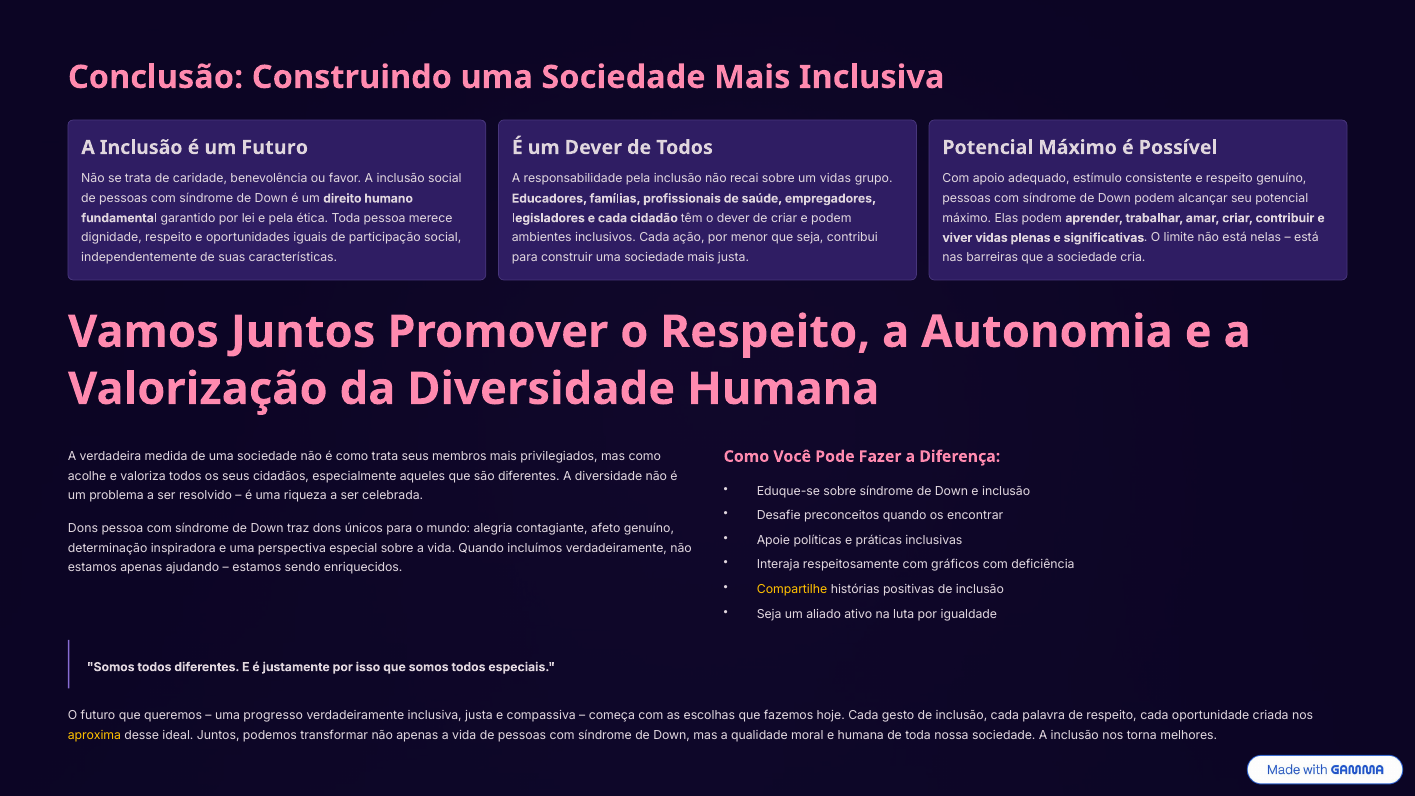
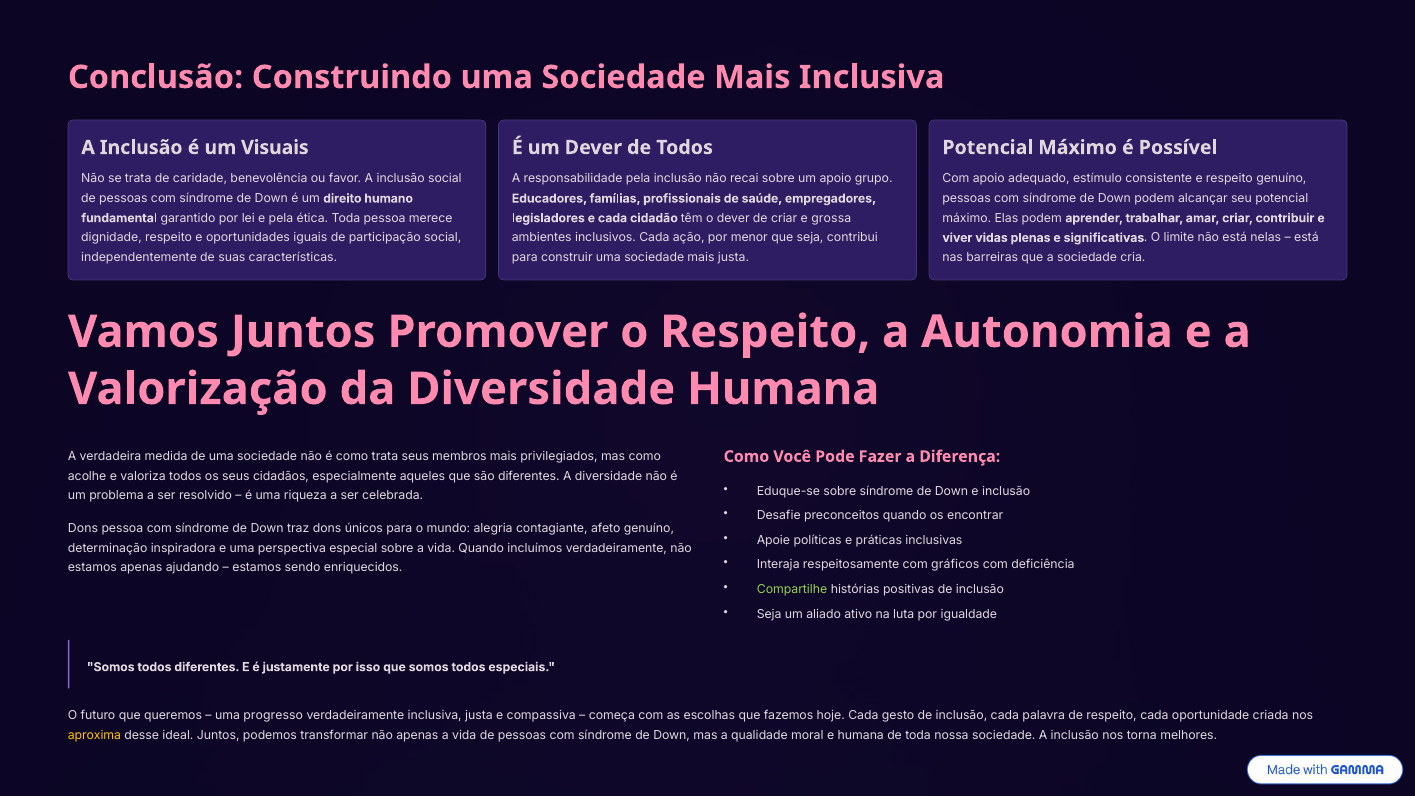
um Futuro: Futuro -> Visuais (275, 148)
um vidas: vidas -> apoio (836, 179)
e podem: podem -> grossa (831, 218)
Compartilhe colour: yellow -> light green (792, 589)
